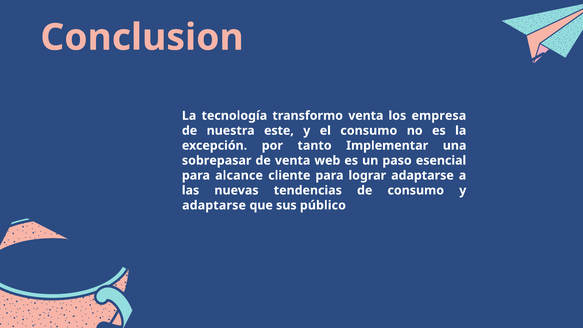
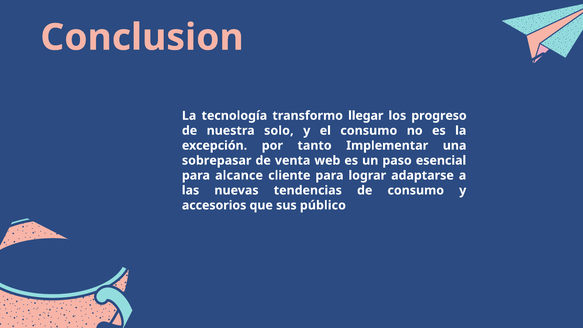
transformo venta: venta -> llegar (366, 116)
empresa: empresa -> progreso (439, 116)
este: este -> solo (279, 131)
adaptarse: adaptarse -> accesorios (214, 205)
